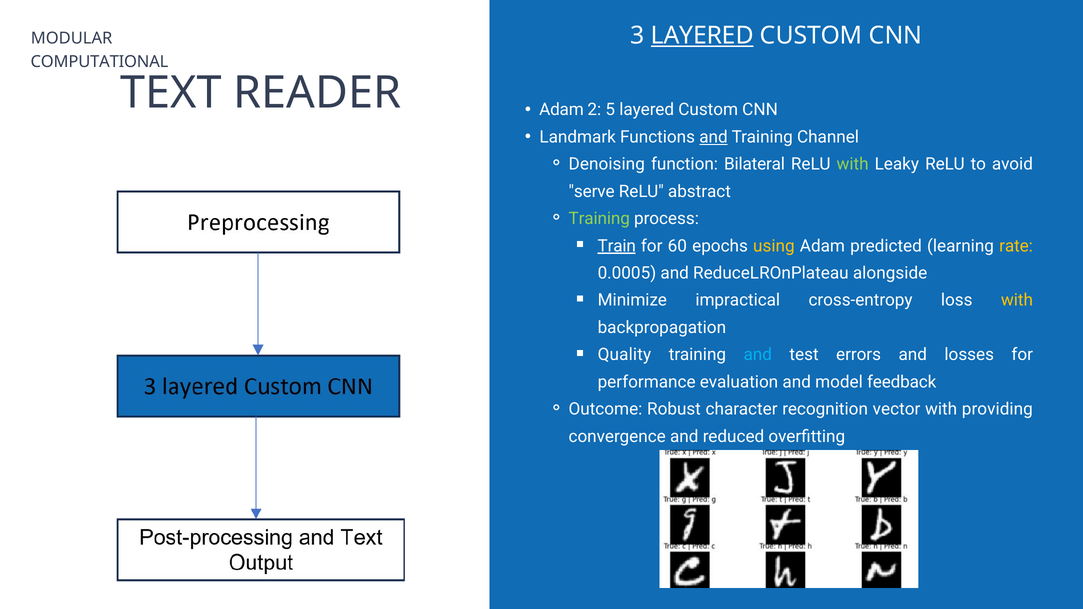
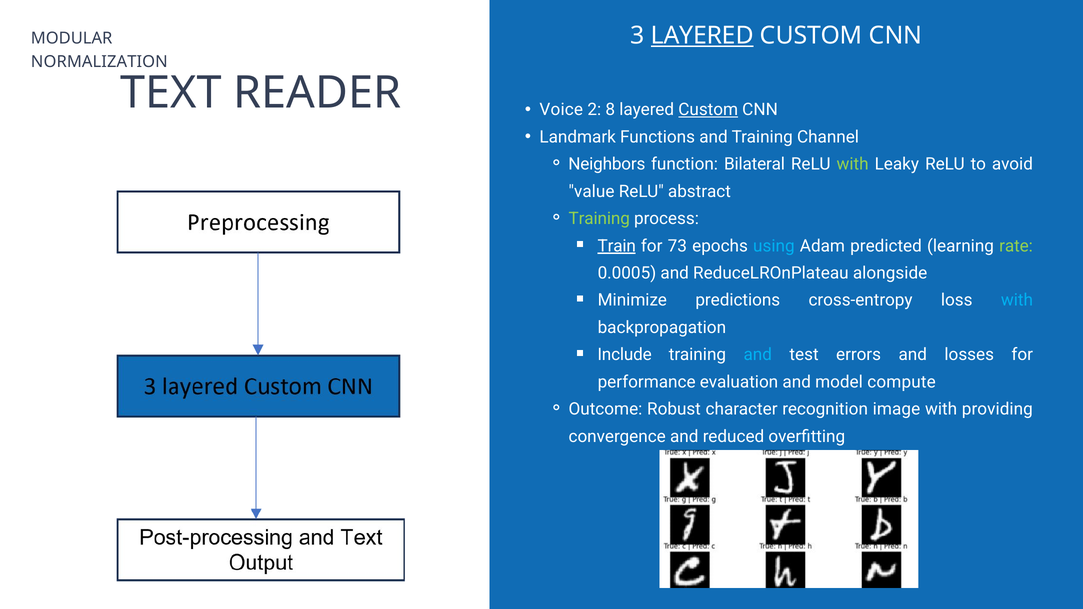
COMPUTATIONAL: COMPUTATIONAL -> NORMALIZATION (99, 62)
Adam: Adam -> Voice (561, 110)
5: 5 -> 8 (610, 110)
Custom underline: none -> present (708, 110)
and underline: present -> none (713, 137)
Denoising: Denoising -> Neighbors (607, 164)
serve: serve -> value (592, 192)
60: 60 -> 73 (677, 246)
using colour: yellow -> light blue (774, 246)
rate colour: yellow -> light green (1016, 246)
impractical: impractical -> predictions (738, 300)
with colour: yellow -> light blue (1017, 300)
Quality: Quality -> Include (625, 355)
feedback: feedback -> compute (902, 382)
vector: vector -> image (896, 409)
